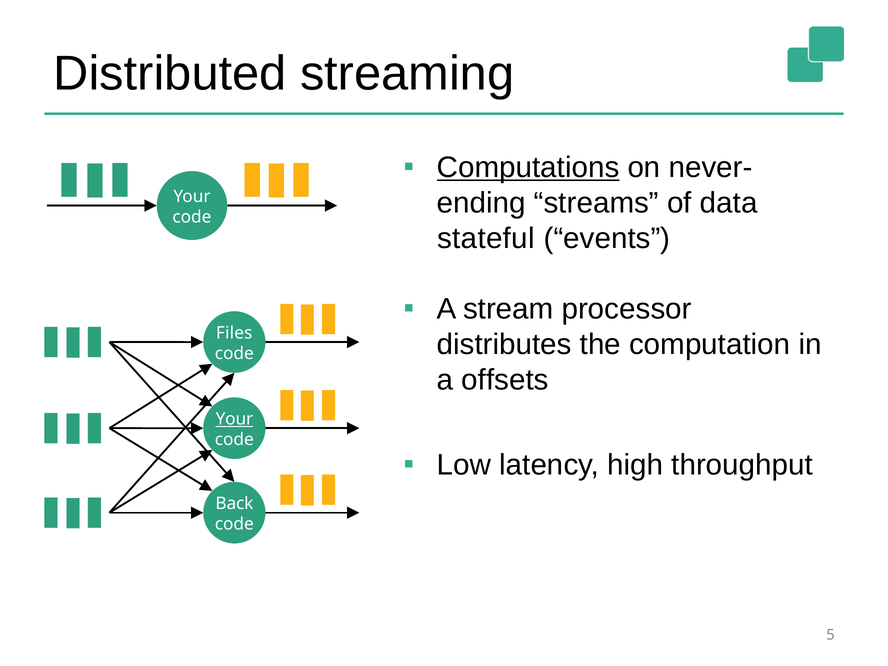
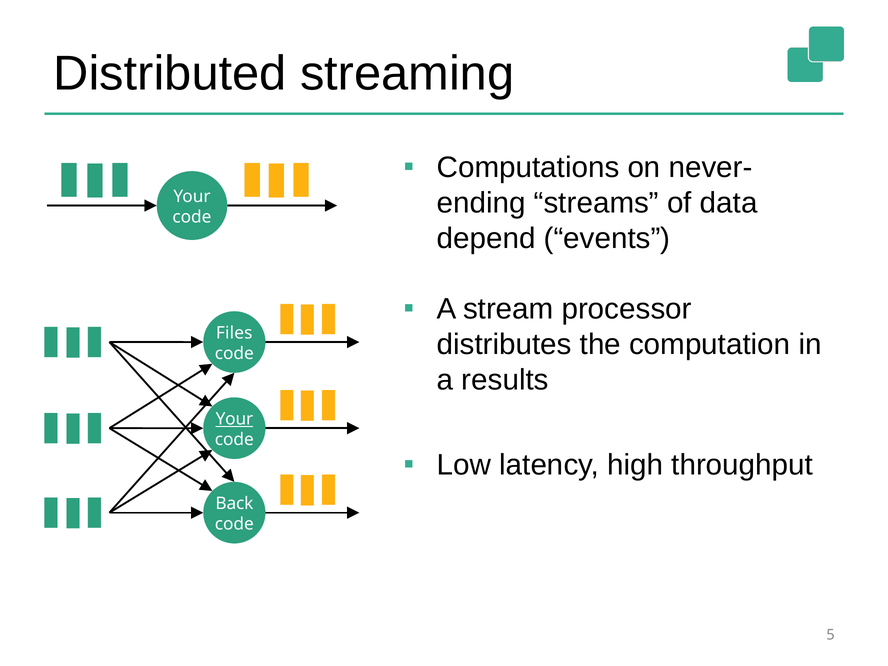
Computations underline: present -> none (528, 167)
stateful: stateful -> depend (486, 238)
offsets: offsets -> results (505, 380)
